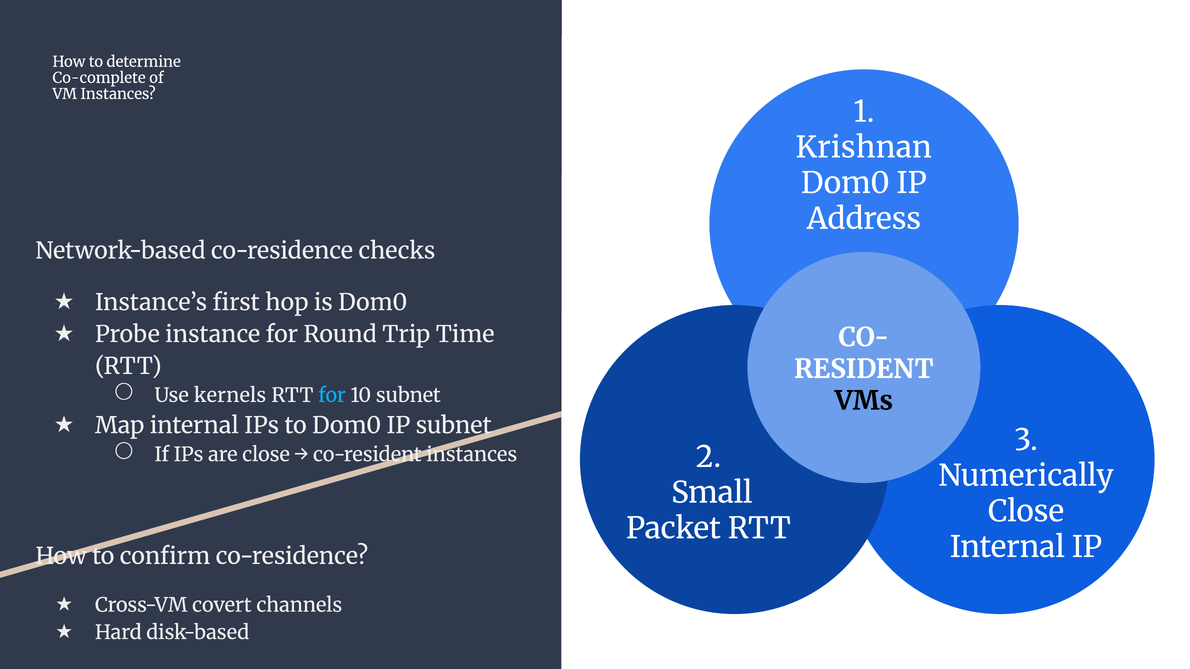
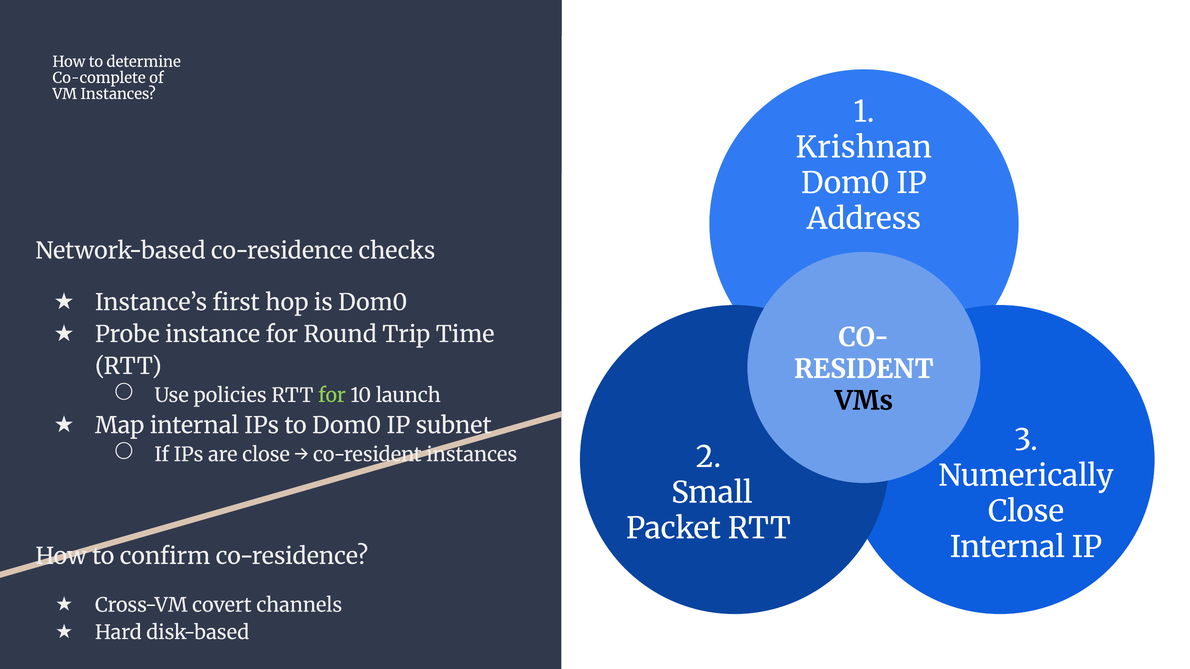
kernels: kernels -> policies (230, 396)
for colour: light blue -> light green (332, 396)
10 subnet: subnet -> launch (408, 396)
